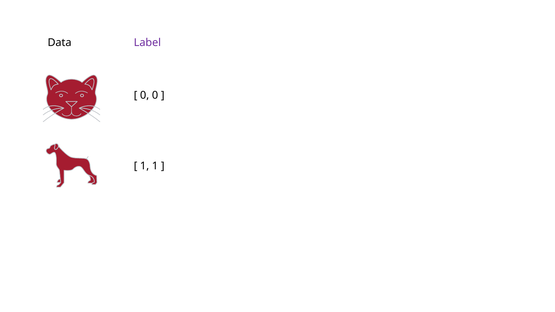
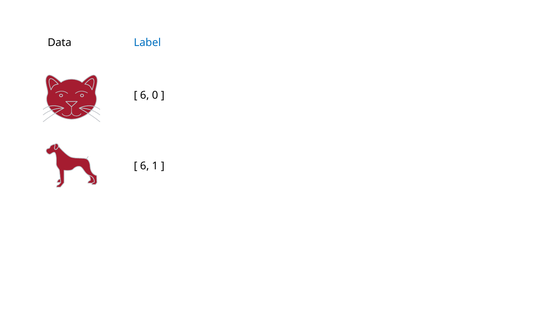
Label colour: purple -> blue (147, 43)
0: 0 -> 6 (145, 95)
1: 1 -> 6 (145, 166)
